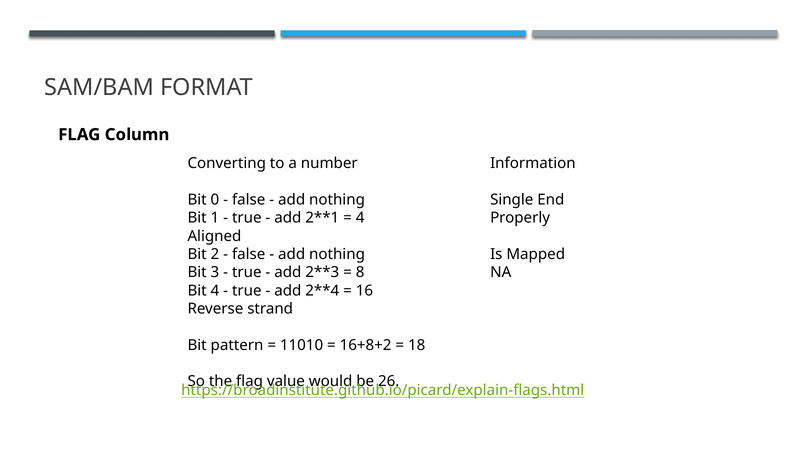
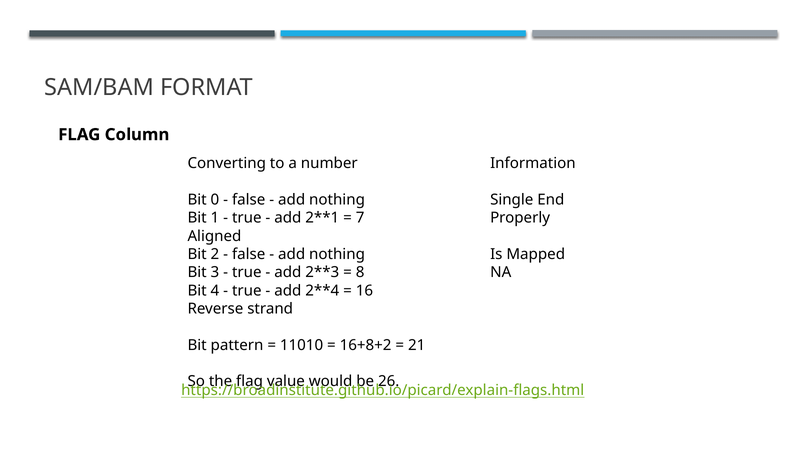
4: 4 -> 7 (360, 218)
18: 18 -> 21 (417, 345)
